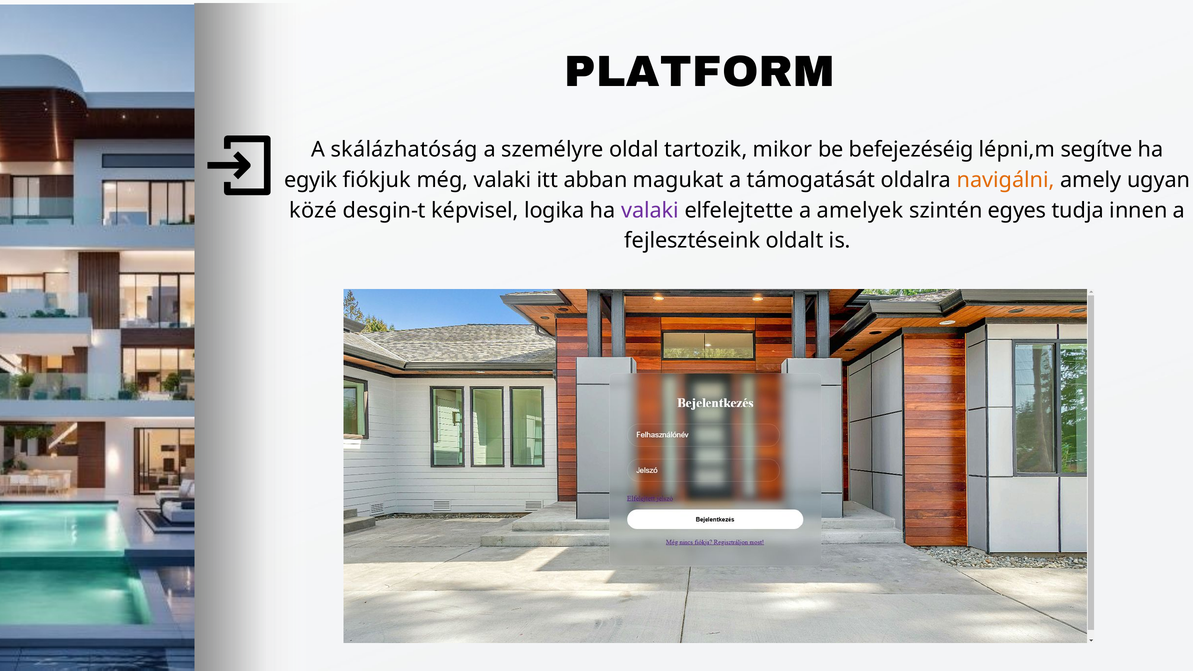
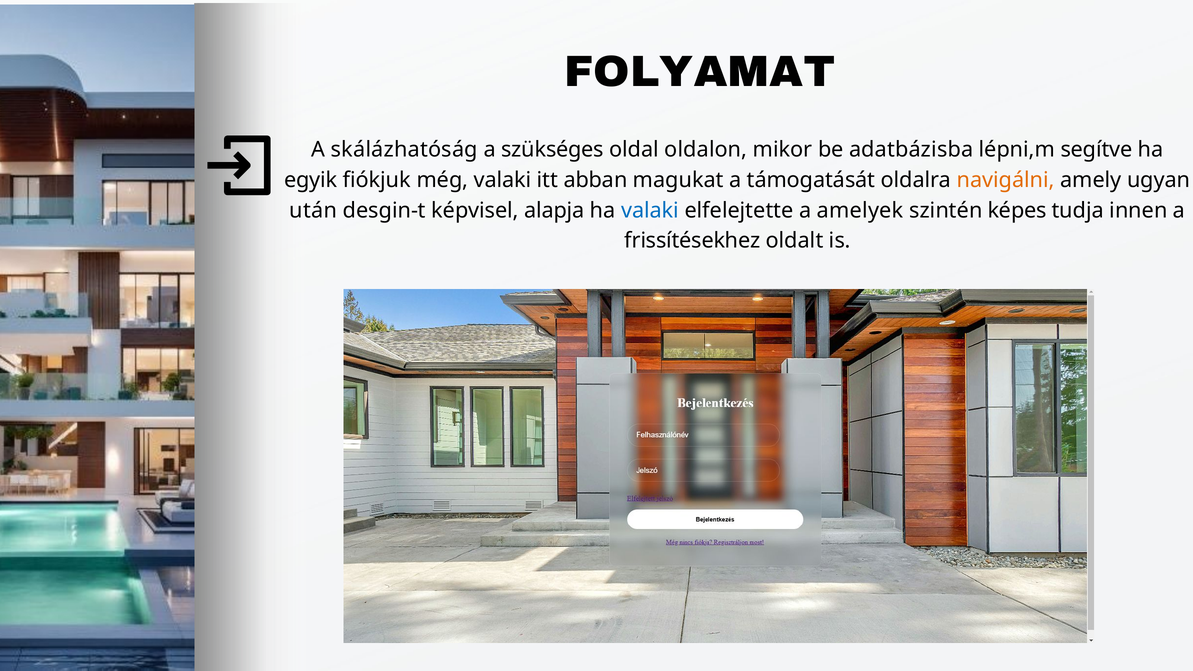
PLATFORM: PLATFORM -> FOLYAMAT (700, 72)
személyre: személyre -> szükséges (553, 150)
tartozik: tartozik -> oldalon (706, 150)
befejezéséig: befejezéséig -> adatbázisba (911, 150)
közé: közé -> után (313, 210)
logika: logika -> alapja (554, 210)
valaki colour: purple -> blue (650, 210)
egyes: egyes -> képes (1017, 210)
fejlesztéseink: fejlesztéseink -> frissítésekhez (692, 241)
